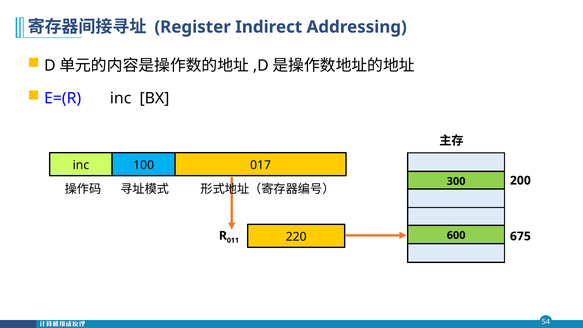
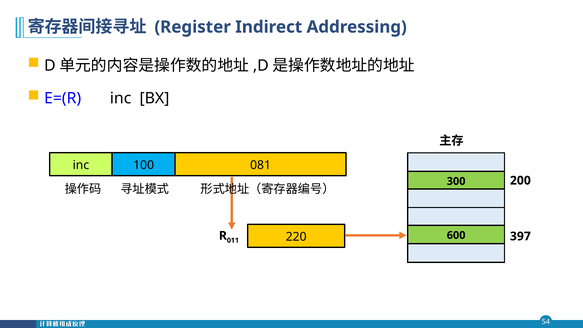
017: 017 -> 081 (261, 165)
675: 675 -> 397 (520, 236)
